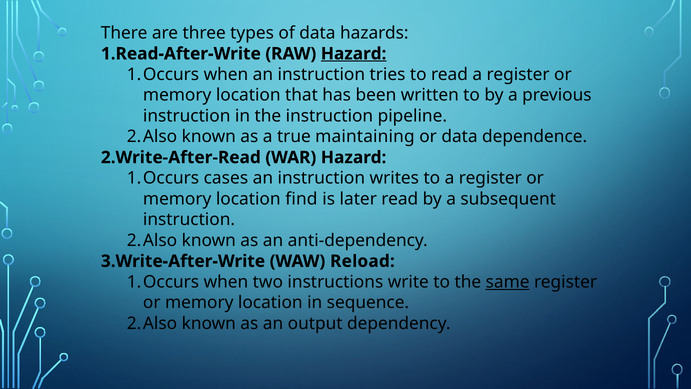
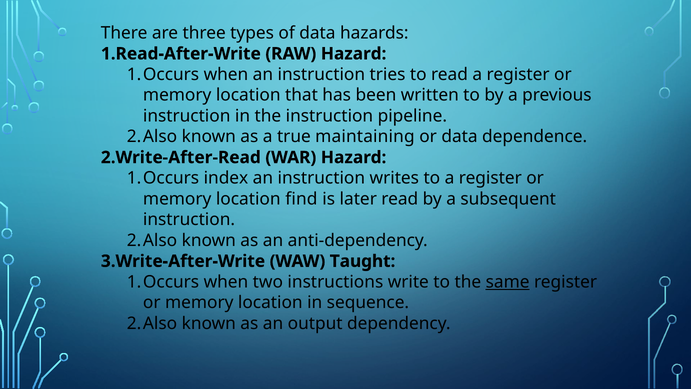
Hazard underline: present -> none (354, 54)
cases: cases -> index (226, 178)
Reload: Reload -> Taught (363, 261)
